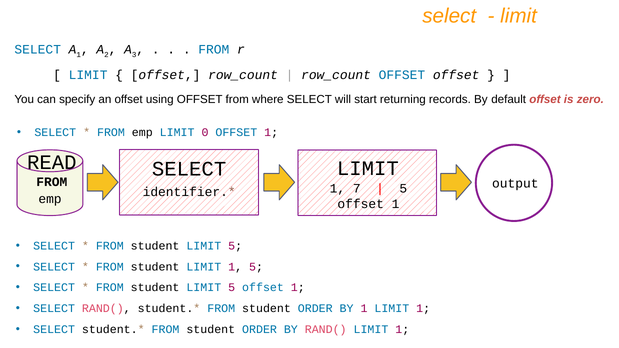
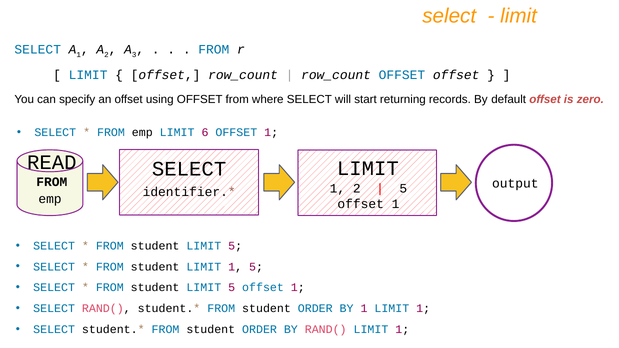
0: 0 -> 6 (205, 133)
1 7: 7 -> 2 (357, 189)
